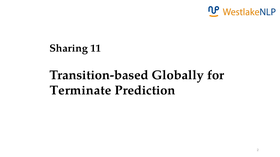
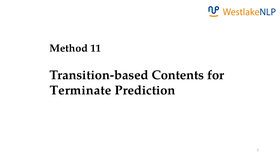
Sharing: Sharing -> Method (69, 48)
Globally: Globally -> Contents (178, 75)
